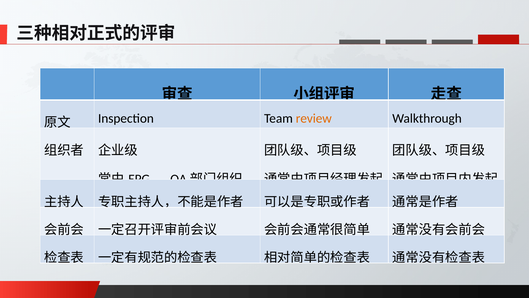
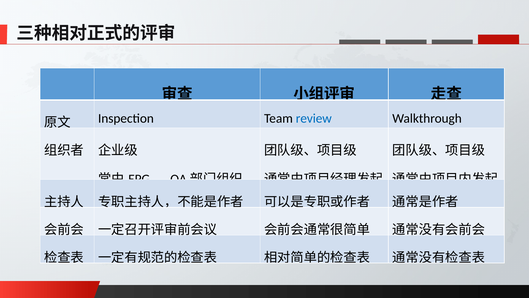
review colour: orange -> blue (314, 118)
